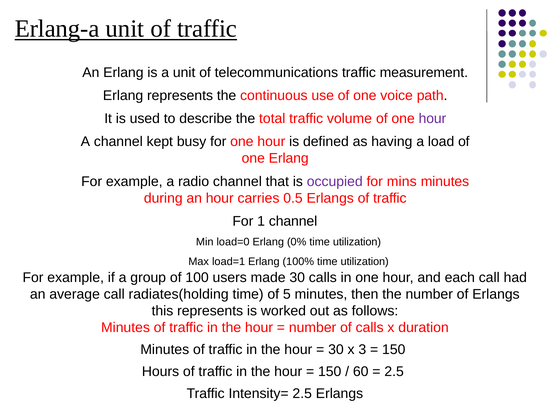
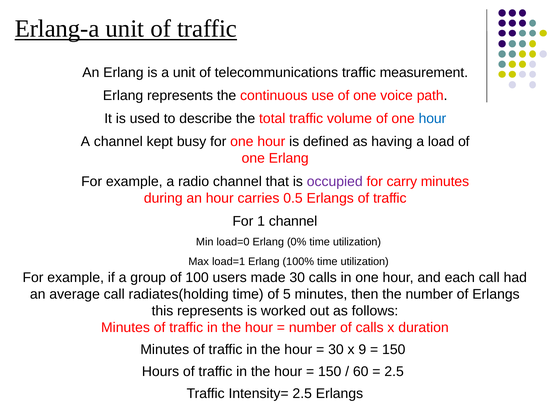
hour colour: purple -> blue (432, 119)
mins: mins -> carry (402, 182)
3: 3 -> 9 (362, 350)
